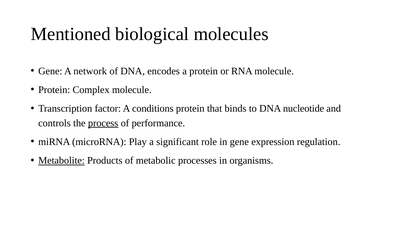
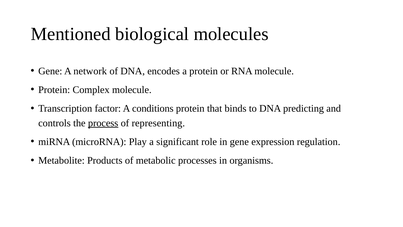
nucleotide: nucleotide -> predicting (304, 108)
performance: performance -> representing (158, 123)
Metabolite underline: present -> none (61, 160)
